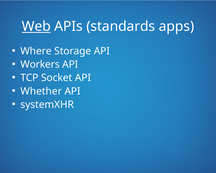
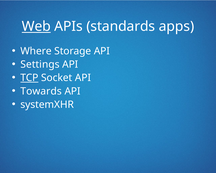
Workers: Workers -> Settings (40, 64)
TCP underline: none -> present (29, 78)
Whether: Whether -> Towards (41, 91)
